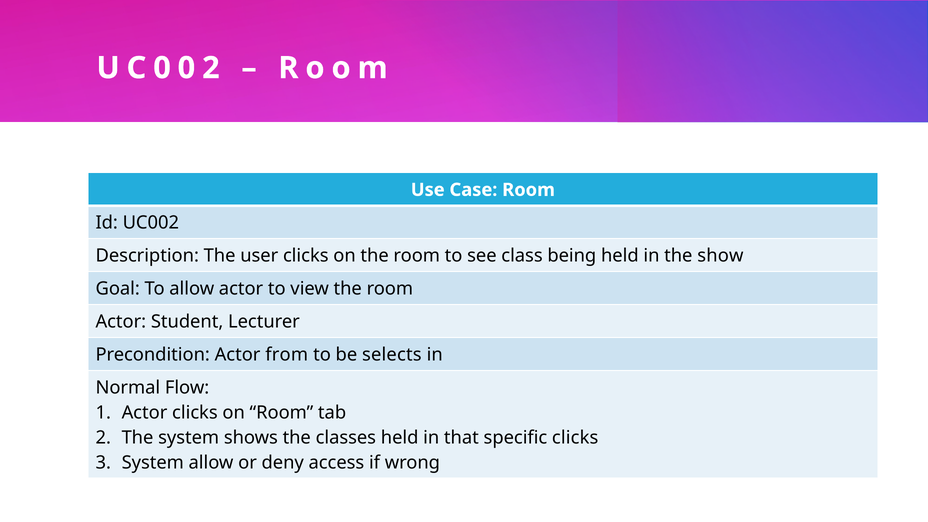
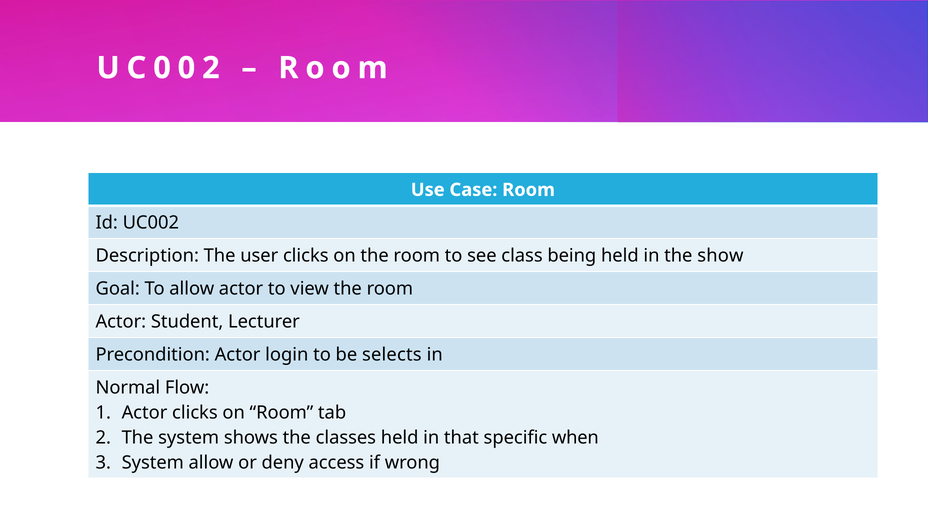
from: from -> login (287, 355)
specific clicks: clicks -> when (575, 438)
